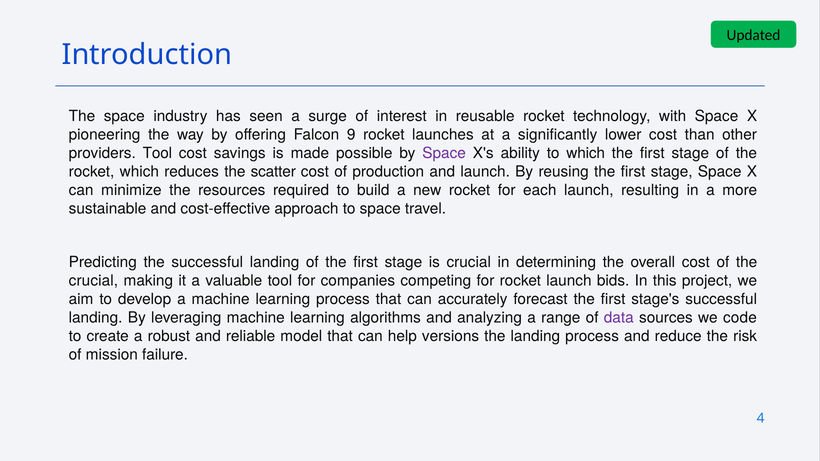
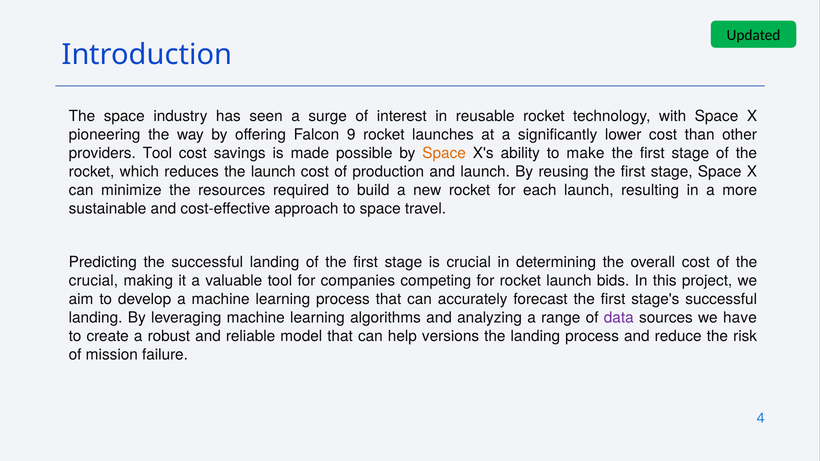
Space colour: purple -> orange (444, 153)
to which: which -> make (586, 153)
the scatter: scatter -> launch (273, 172)
code: code -> have (740, 318)
